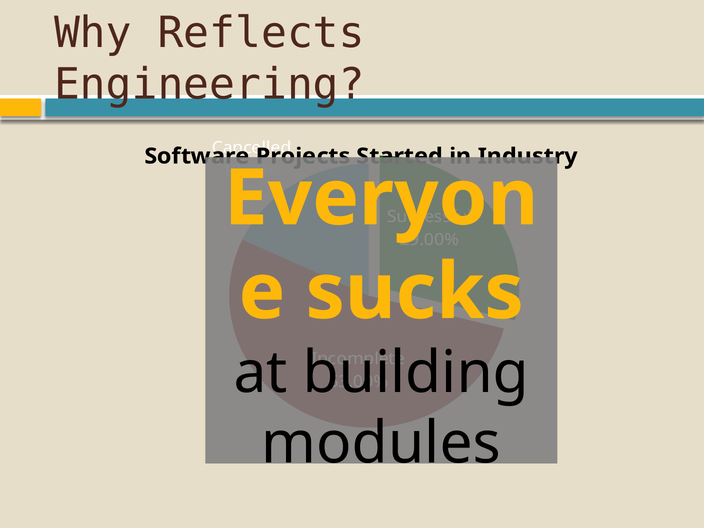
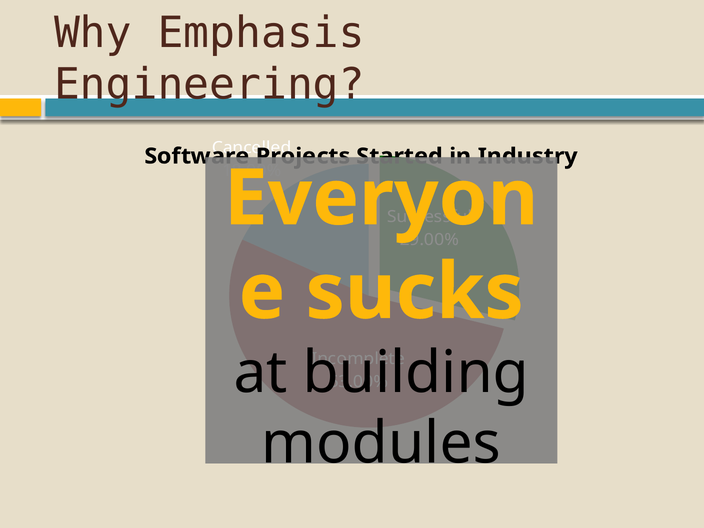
Reflects: Reflects -> Emphasis (261, 33)
